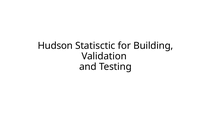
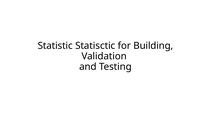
Hudson: Hudson -> Statistic (55, 46)
